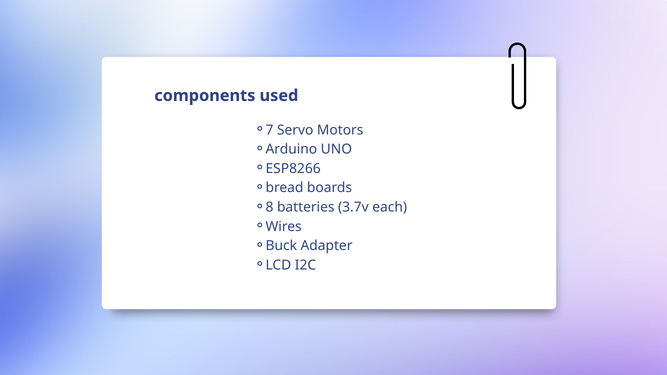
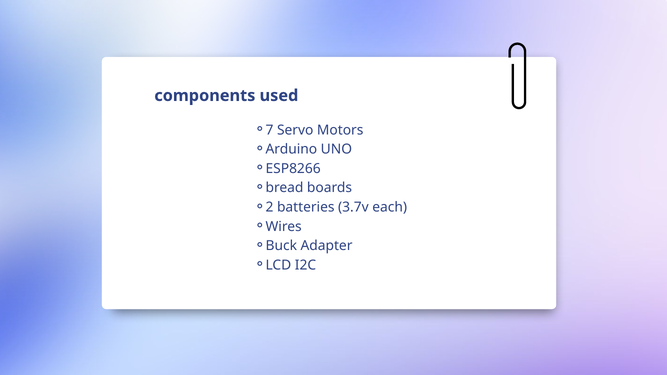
8: 8 -> 2 (270, 207)
